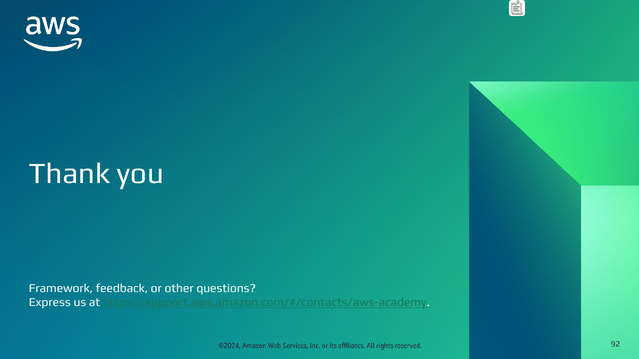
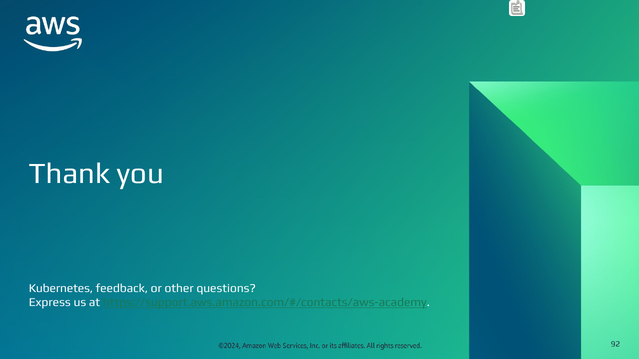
Framework: Framework -> Kubernetes (61, 288)
